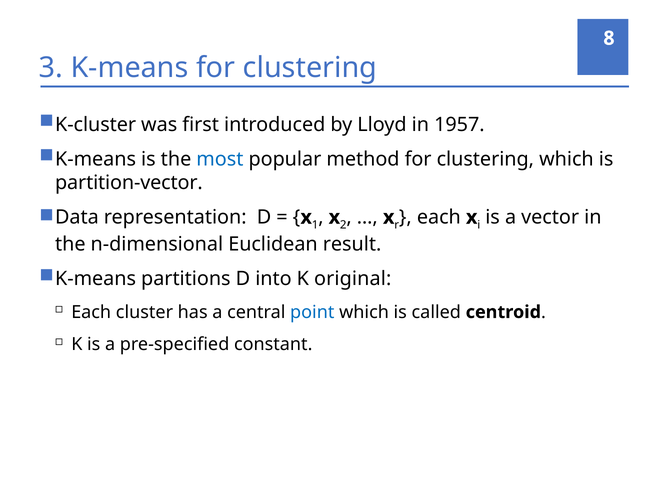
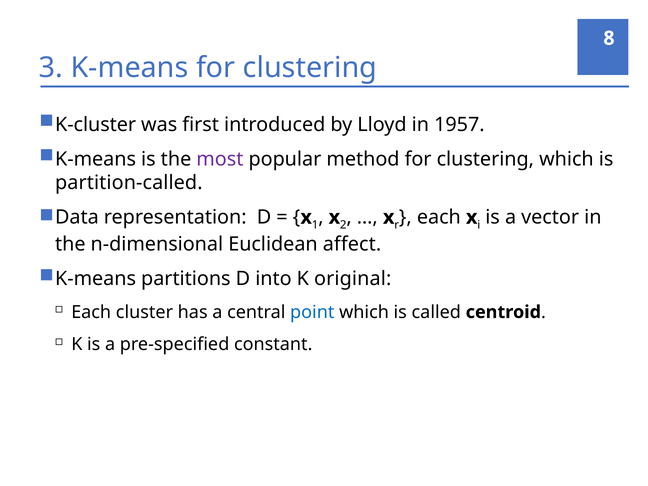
most colour: blue -> purple (220, 159)
partition-vector: partition-vector -> partition-called (129, 183)
result: result -> affect (352, 244)
